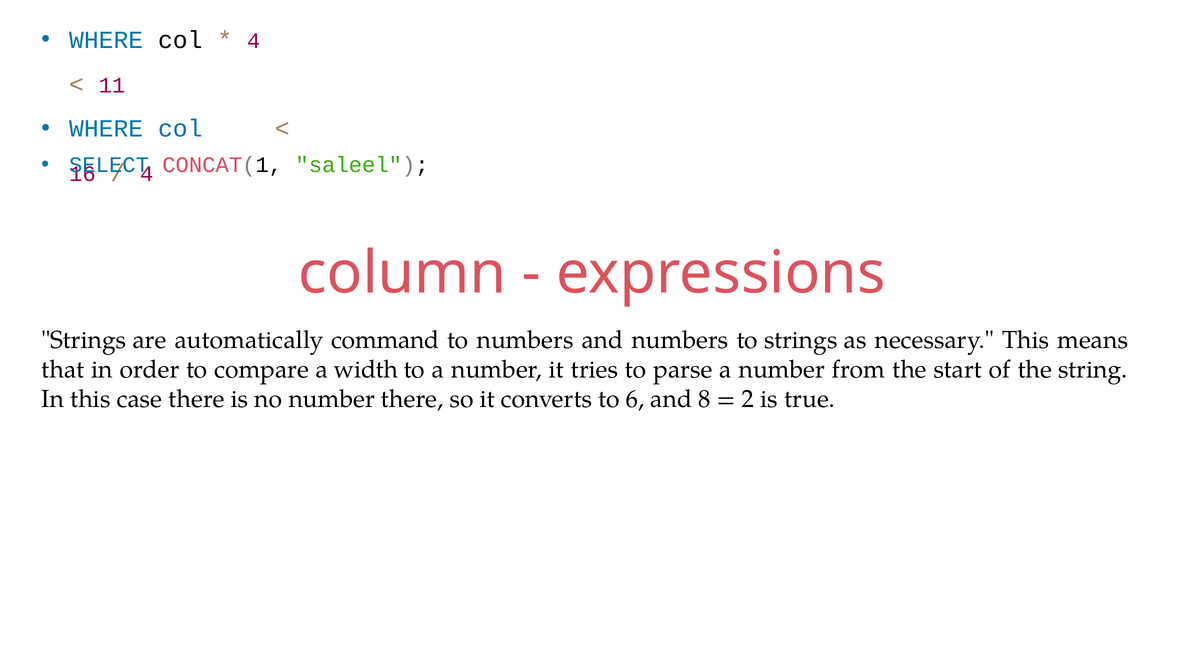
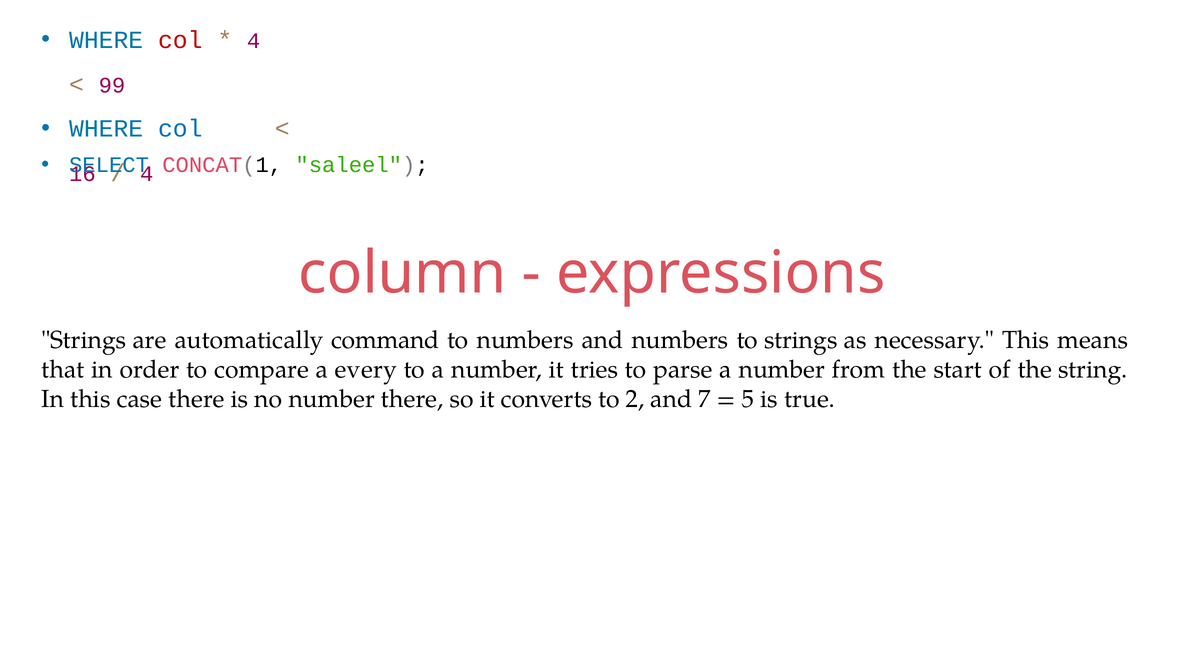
col colour: black -> red (180, 40)
11: 11 -> 99 (112, 85)
width: width -> every (366, 370)
6: 6 -> 2 (635, 399)
8: 8 -> 7 (705, 399)
2: 2 -> 5 (748, 399)
